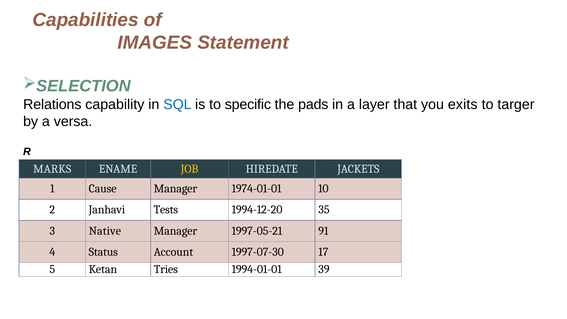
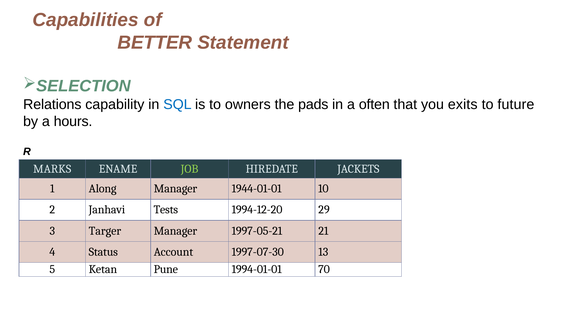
IMAGES: IMAGES -> BETTER (155, 43)
specific: specific -> owners (248, 104)
layer: layer -> often (374, 104)
targer: targer -> future (516, 104)
versa: versa -> hours (73, 121)
JOB colour: yellow -> light green (190, 169)
Cause: Cause -> Along (103, 189)
1974-01-01: 1974-01-01 -> 1944-01-01 (257, 189)
35: 35 -> 29 (324, 210)
Native: Native -> Targer (105, 231)
91: 91 -> 21 (323, 231)
17: 17 -> 13 (323, 252)
Tries: Tries -> Pune (166, 269)
39: 39 -> 70 (324, 269)
